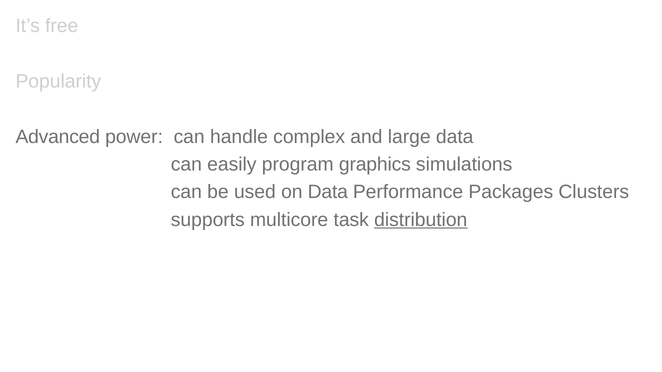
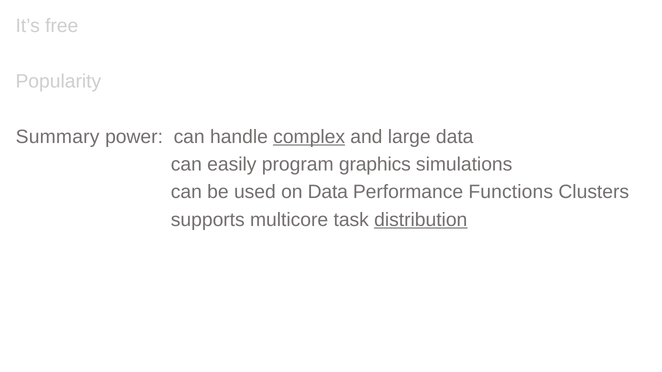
Advanced: Advanced -> Summary (58, 137)
complex underline: none -> present (309, 137)
Packages: Packages -> Functions (511, 192)
